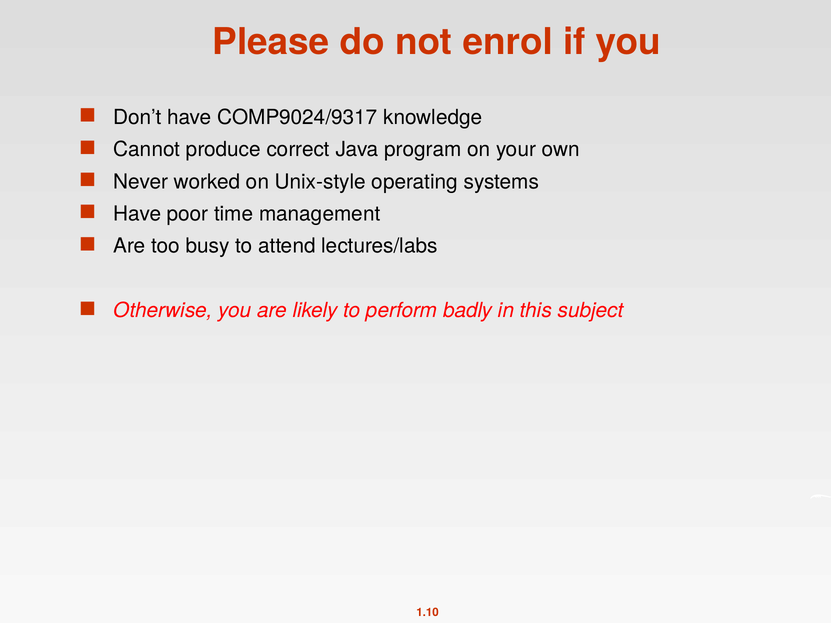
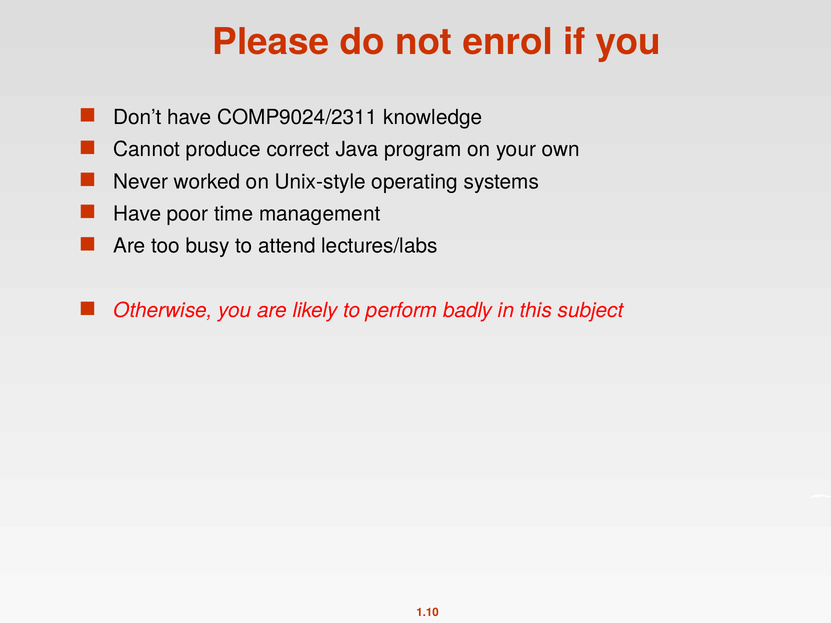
COMP9024/9317: COMP9024/9317 -> COMP9024/2311 (297, 117)
